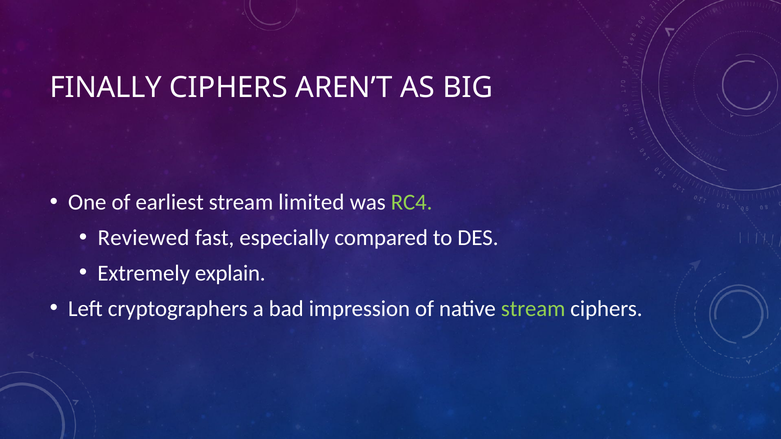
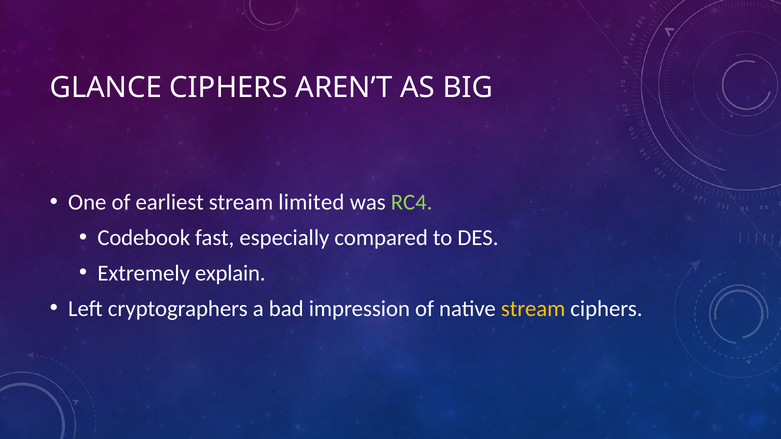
FINALLY: FINALLY -> GLANCE (106, 88)
Reviewed: Reviewed -> Codebook (144, 238)
stream colour: light green -> yellow (533, 309)
